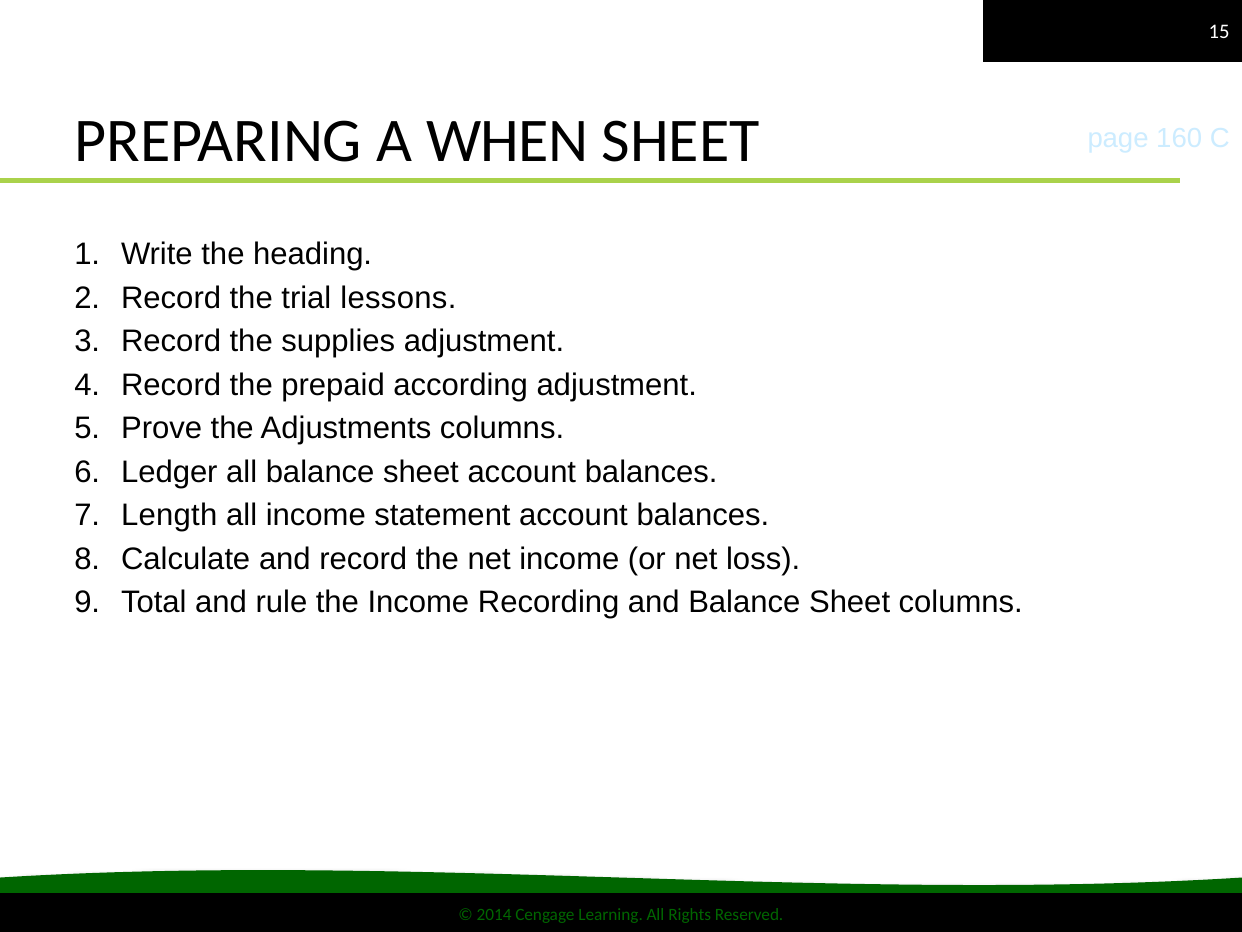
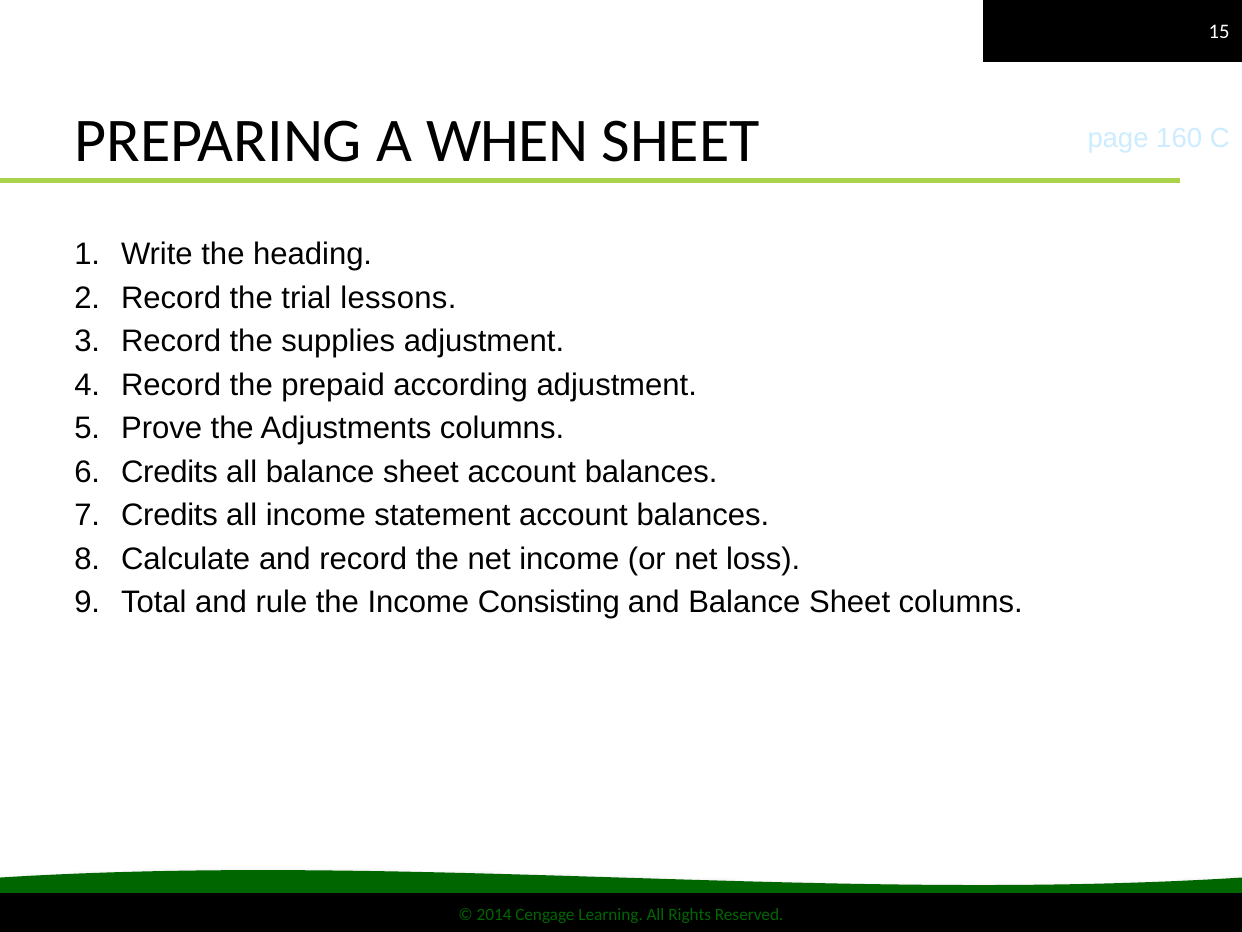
6 Ledger: Ledger -> Credits (169, 472)
7 Length: Length -> Credits (169, 515)
Recording: Recording -> Consisting (549, 602)
